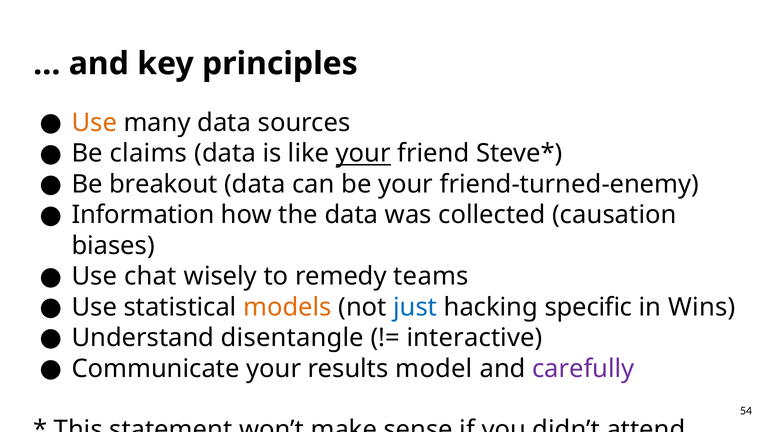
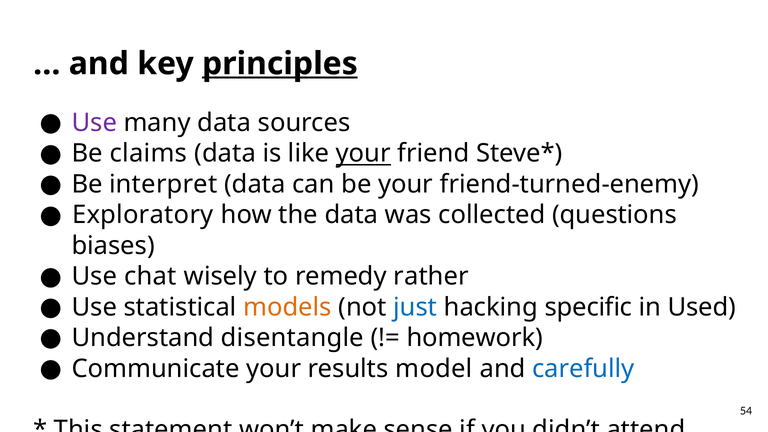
principles underline: none -> present (280, 64)
Use colour: orange -> purple (94, 123)
breakout: breakout -> interpret (163, 184)
Information: Information -> Exploratory (143, 215)
causation: causation -> questions (614, 215)
teams: teams -> rather (431, 276)
Wins: Wins -> Used (702, 307)
interactive: interactive -> homework (475, 338)
carefully colour: purple -> blue (583, 369)
